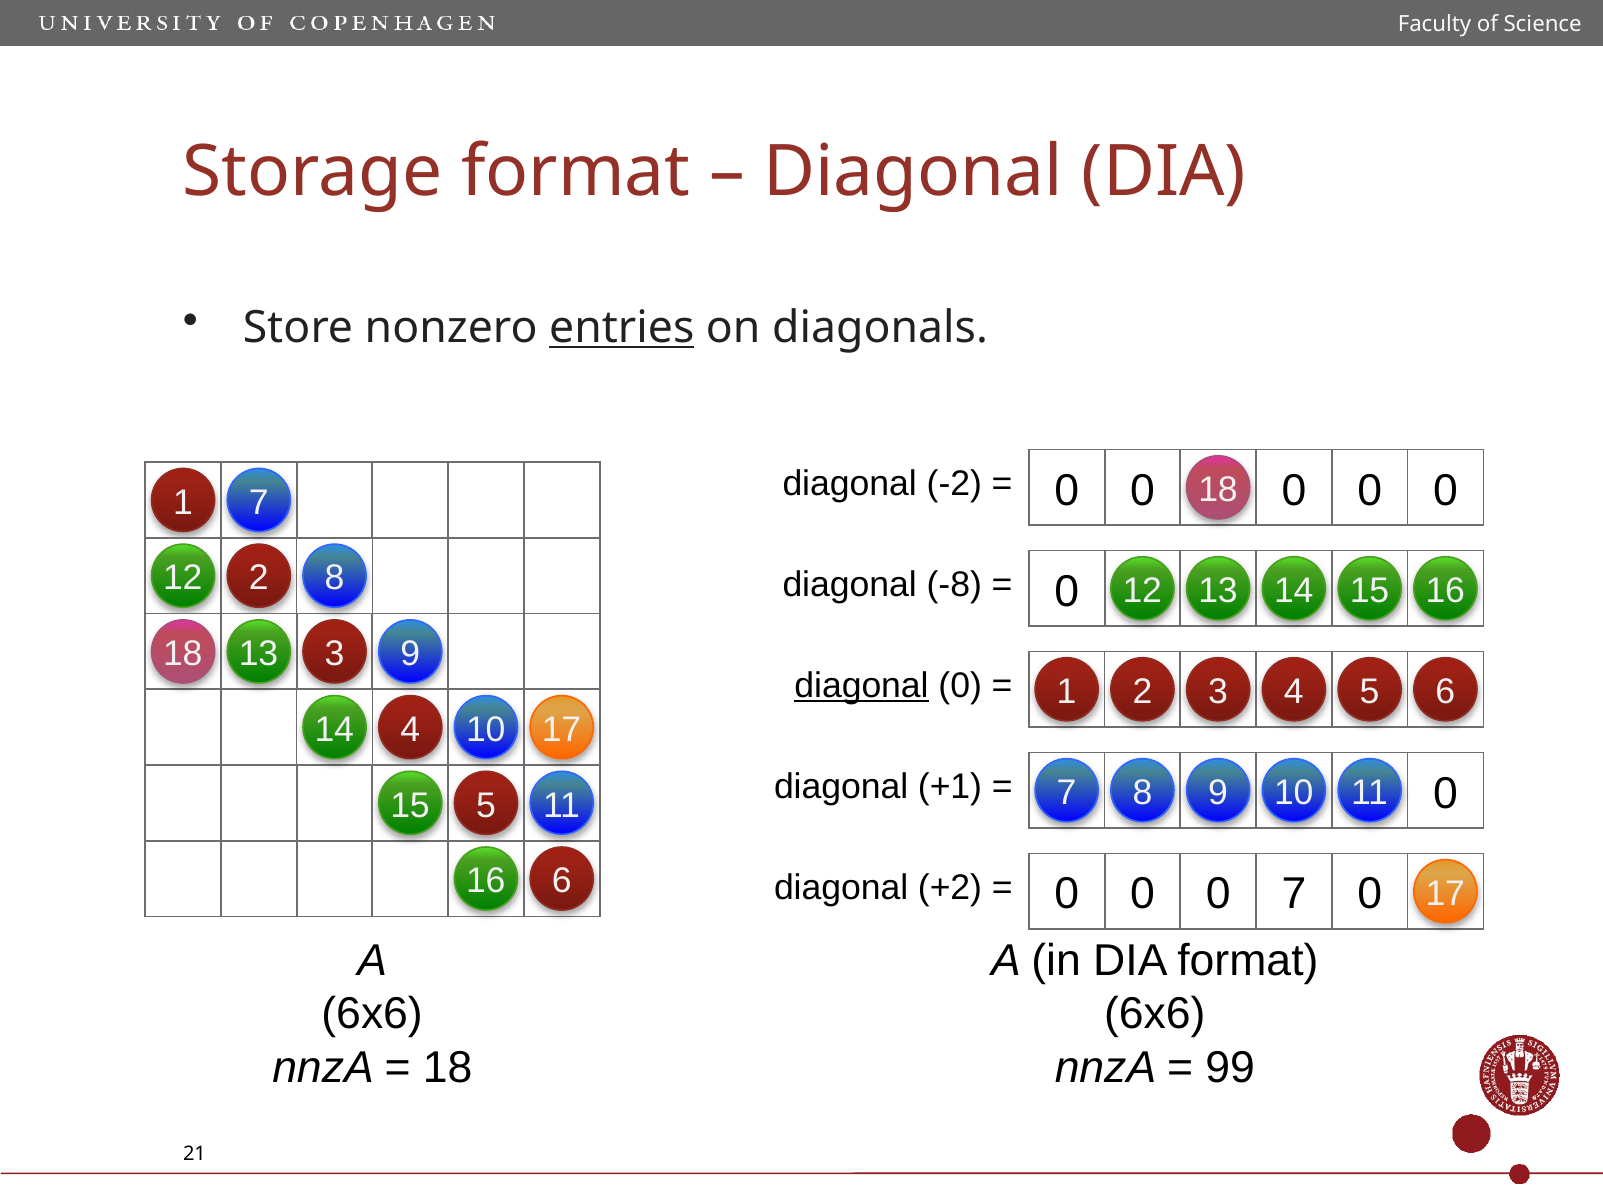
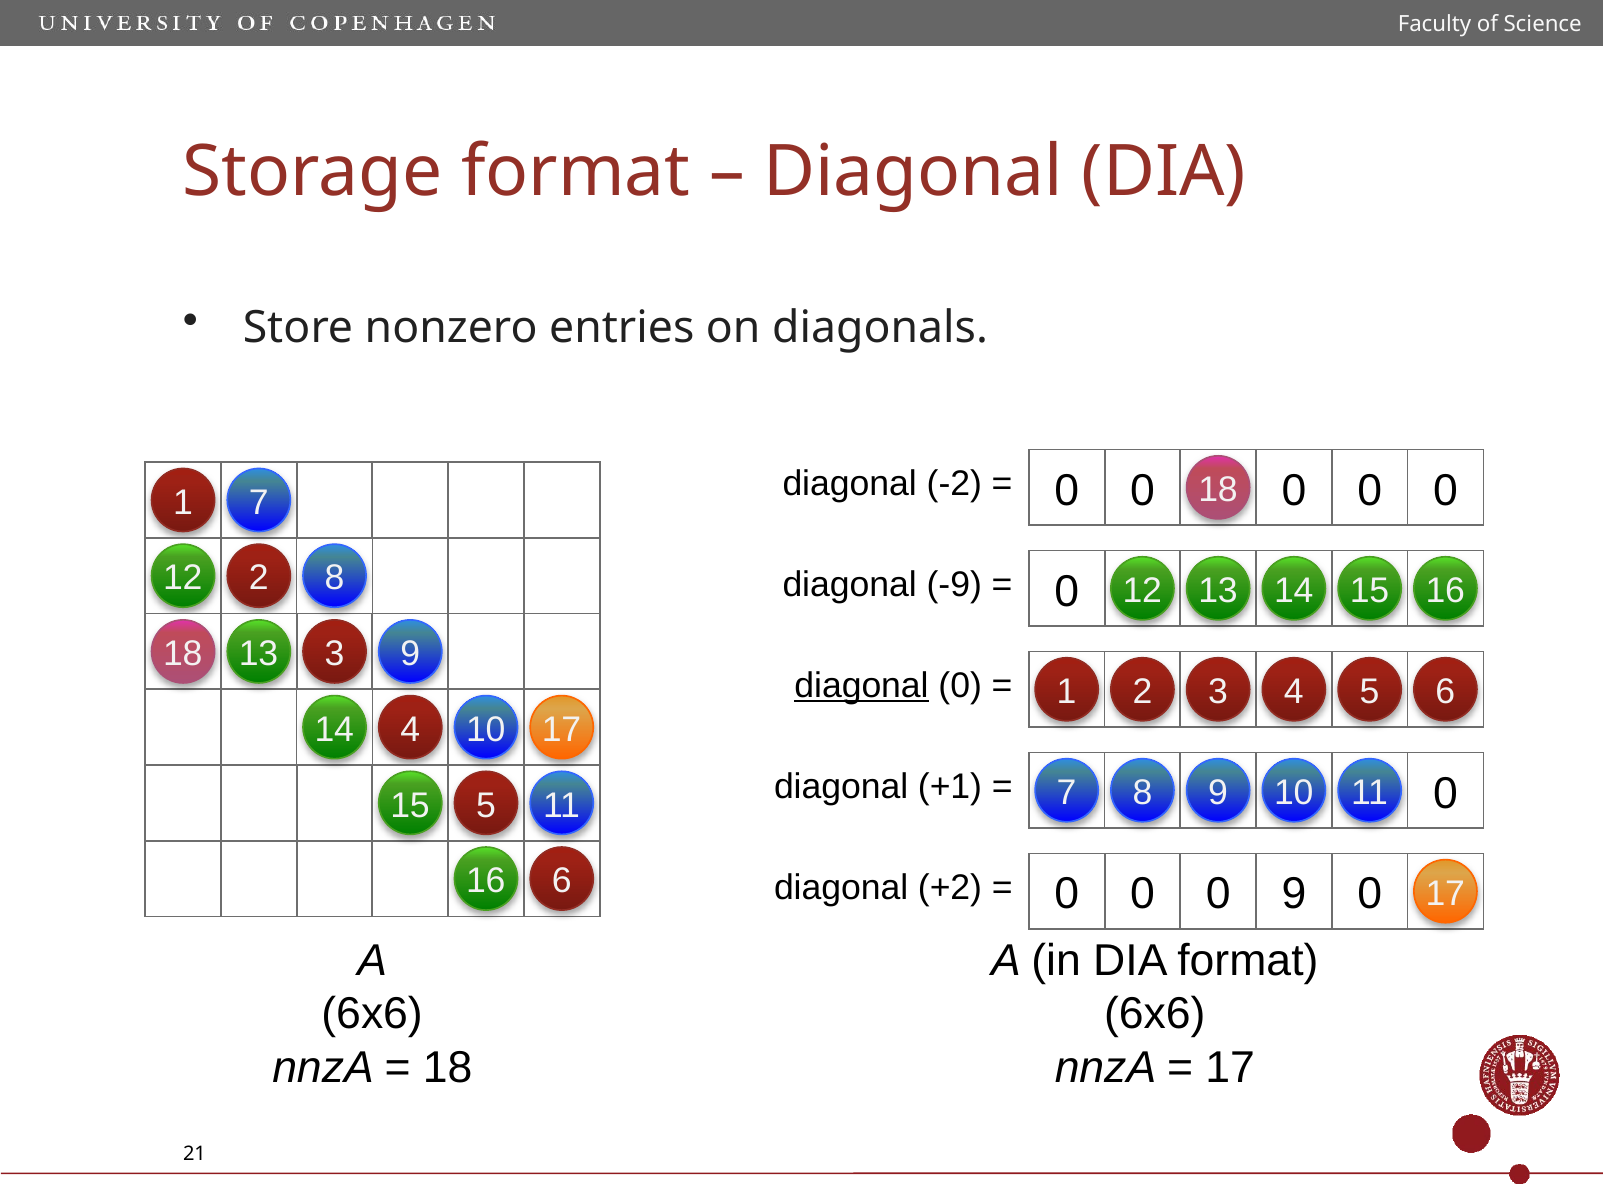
entries underline: present -> none (622, 328)
-8: -8 -> -9 (954, 585)
7: 7 -> 9 (1294, 894)
99: 99 -> 17 (1230, 1068)
